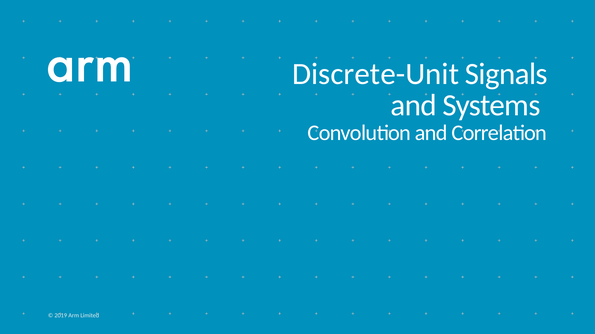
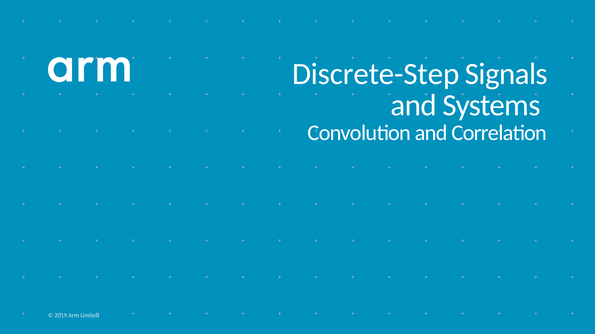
Discrete-Unit: Discrete-Unit -> Discrete-Step (376, 74)
